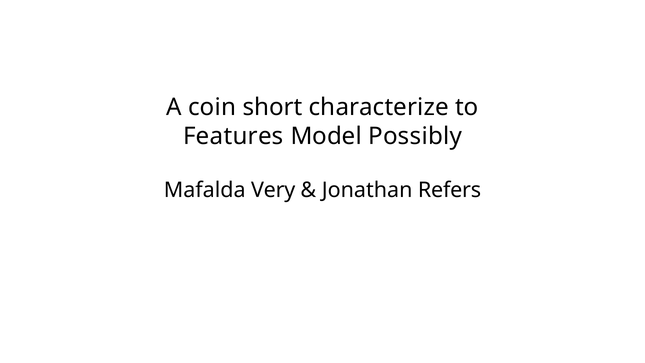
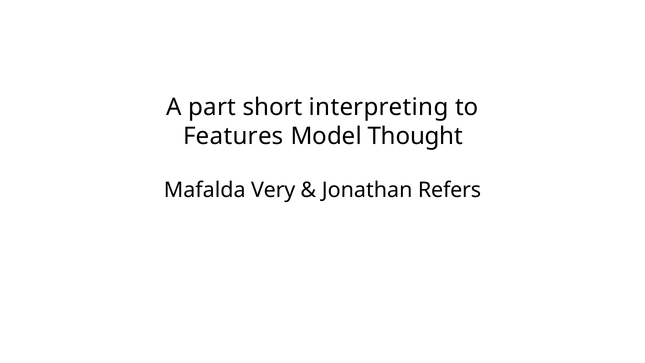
coin: coin -> part (212, 107)
characterize: characterize -> interpreting (379, 107)
Possibly: Possibly -> Thought (415, 136)
